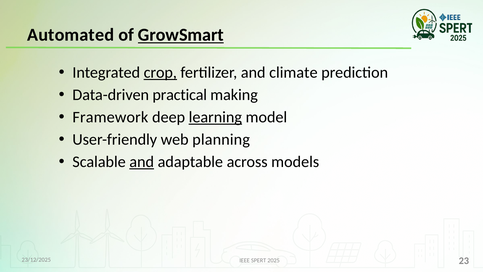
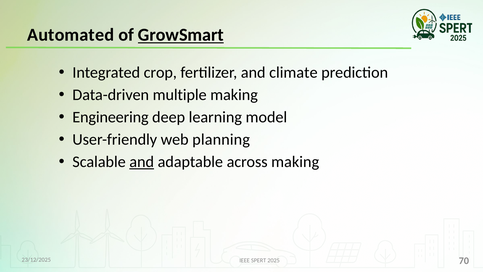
crop underline: present -> none (160, 72)
practical: practical -> multiple (180, 95)
Framework: Framework -> Engineering (110, 117)
learning underline: present -> none (215, 117)
across models: models -> making (295, 162)
23: 23 -> 70 (464, 260)
